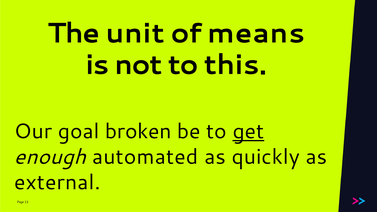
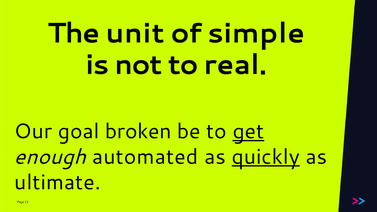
means: means -> simple (256, 33)
this: this -> real (235, 65)
quickly underline: none -> present (266, 157)
external: external -> ultimate (57, 182)
